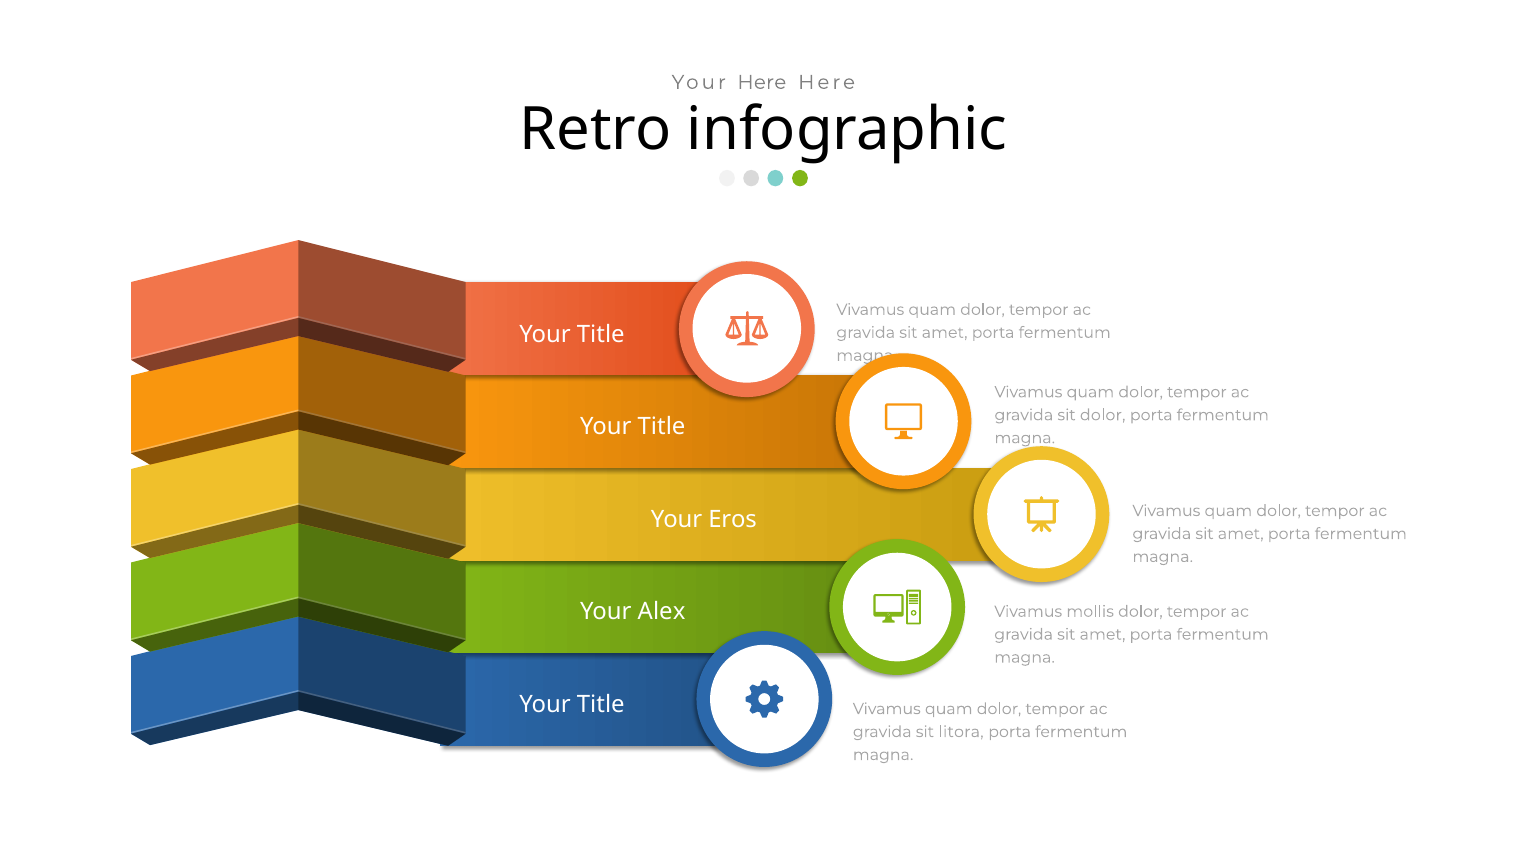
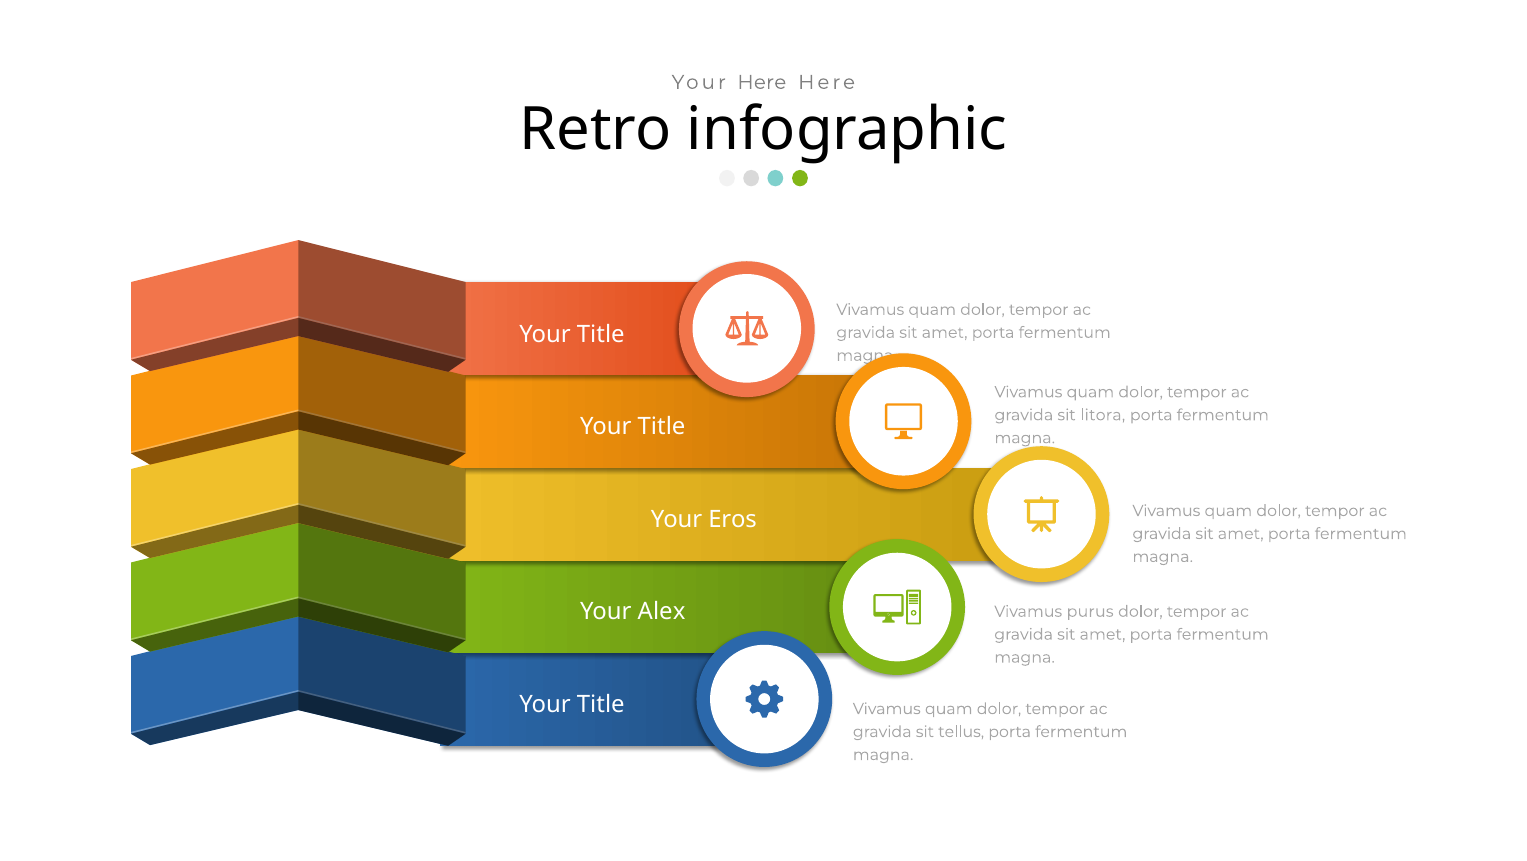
sit dolor: dolor -> litora (1103, 415)
mollis: mollis -> purus (1090, 611)
litora: litora -> tellus (961, 731)
